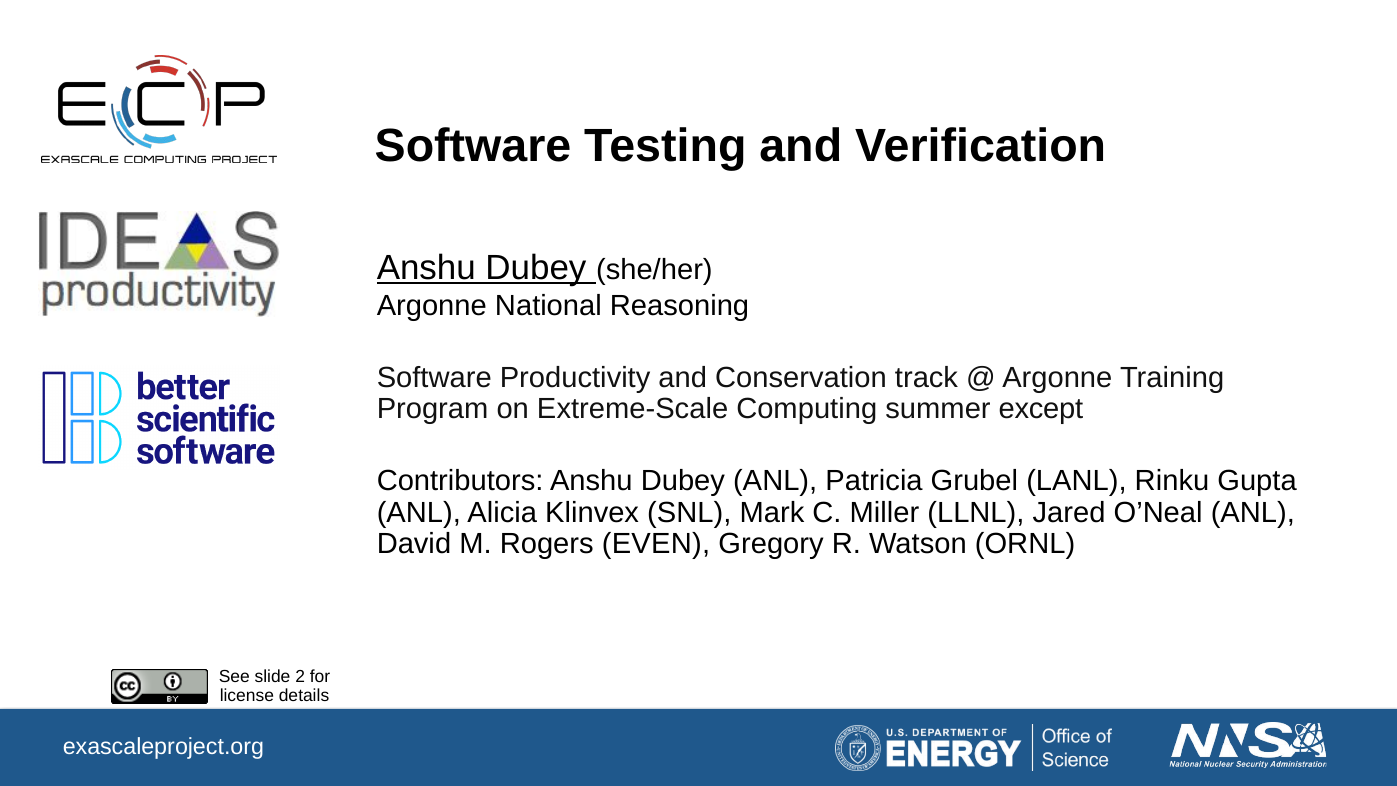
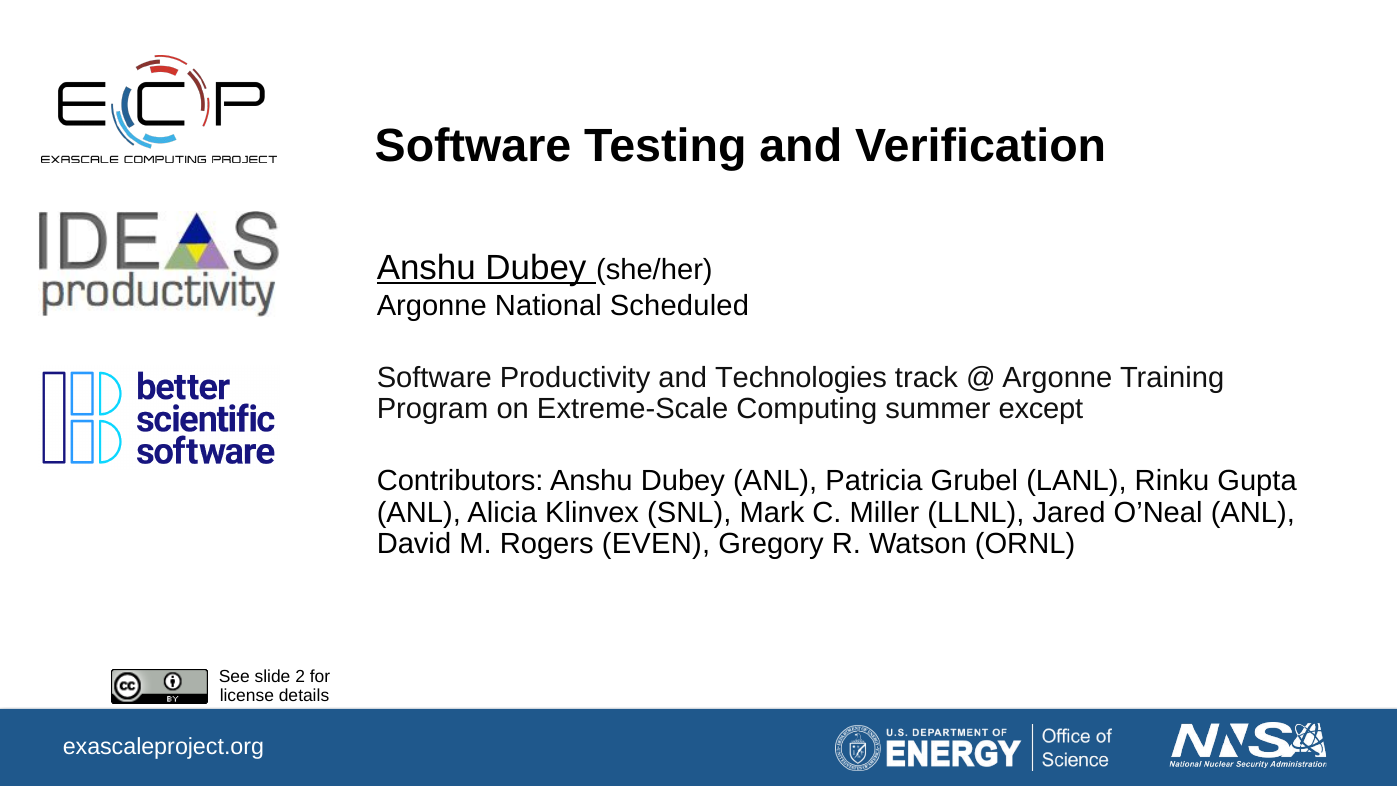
Reasoning: Reasoning -> Scheduled (679, 306)
Conservation: Conservation -> Technologies (801, 377)
